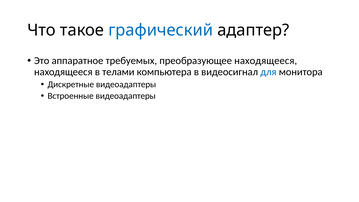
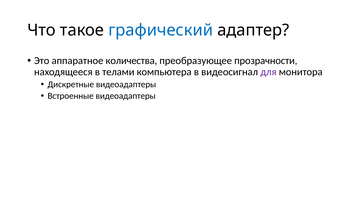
требуемых: требуемых -> количества (131, 61)
преобразующее находящееся: находящееся -> прозрачности (266, 61)
для colour: blue -> purple (268, 72)
